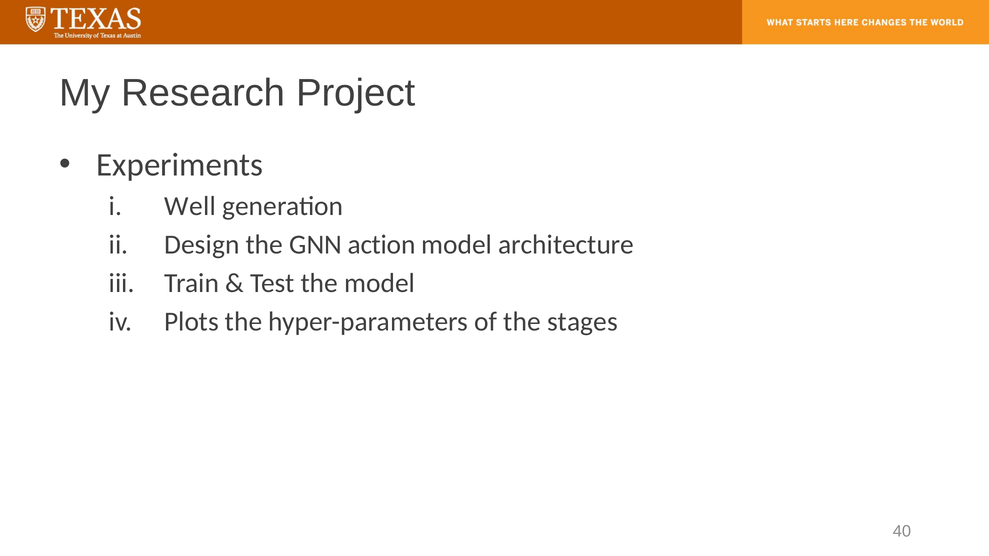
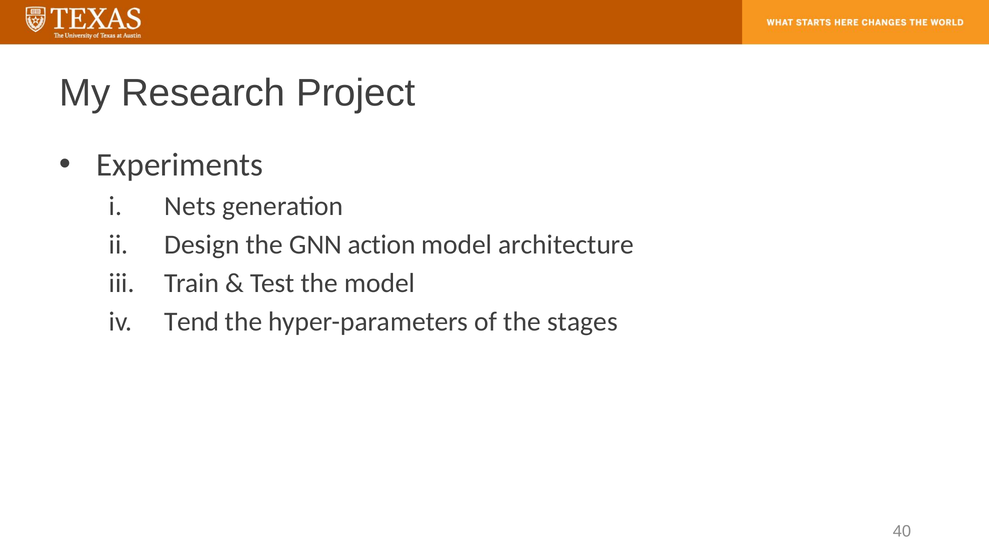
Well: Well -> Nets (190, 206)
Plots: Plots -> Tend (192, 322)
